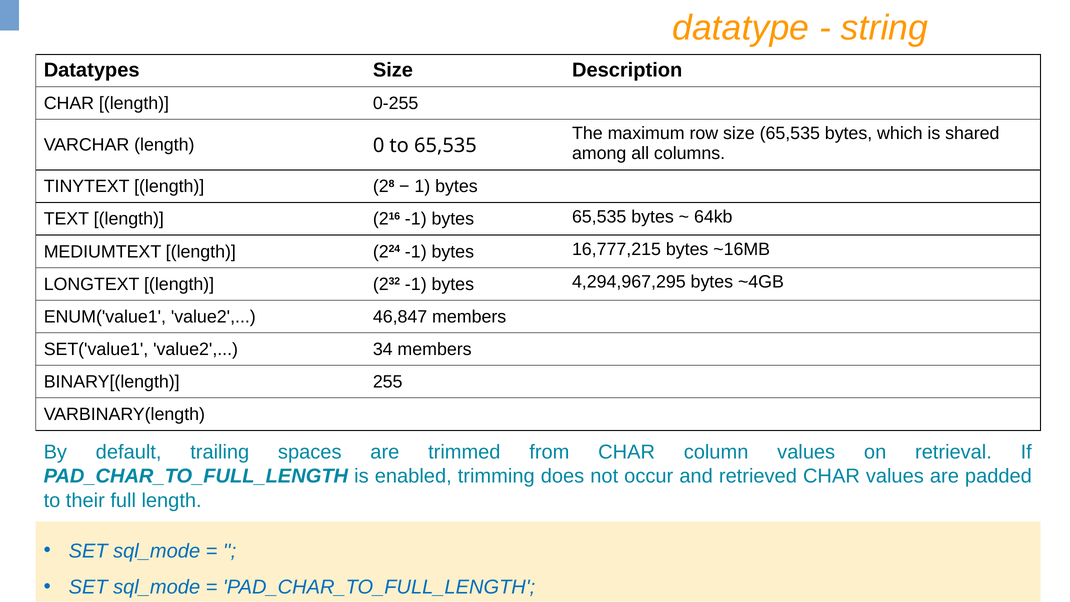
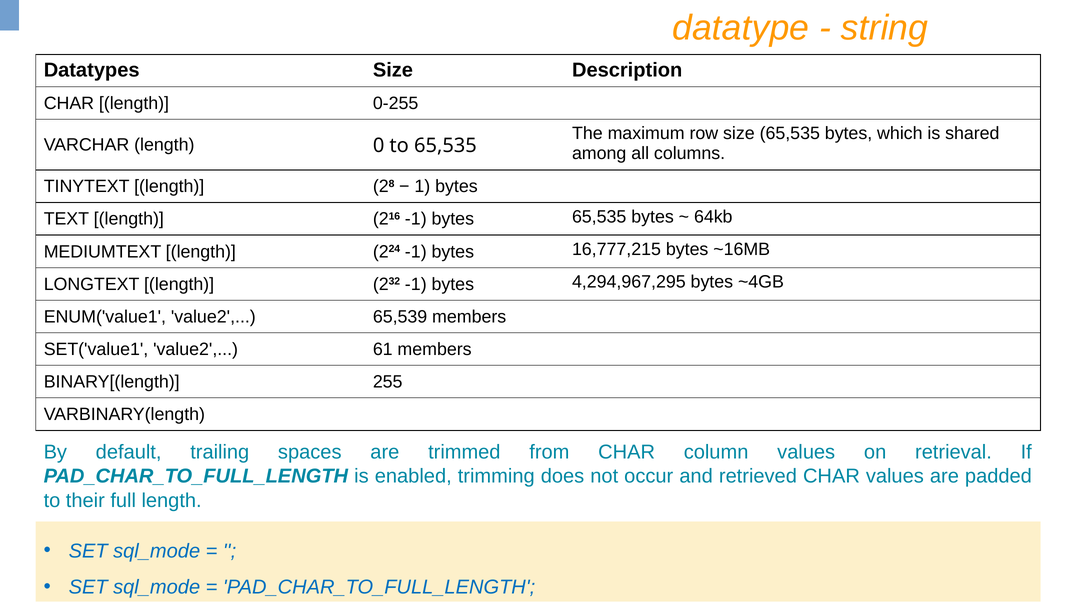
46,847: 46,847 -> 65,539 (400, 317)
34: 34 -> 61 (383, 349)
